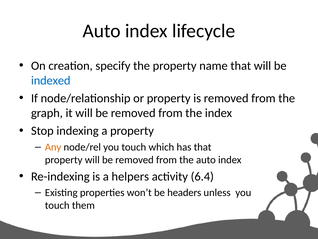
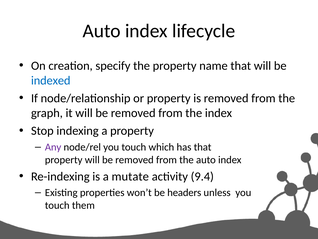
Any colour: orange -> purple (53, 147)
helpers: helpers -> mutate (130, 176)
6.4: 6.4 -> 9.4 (202, 176)
